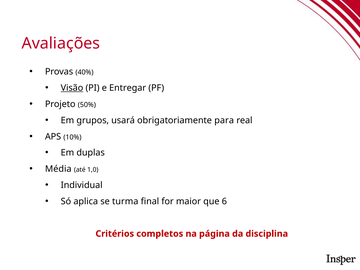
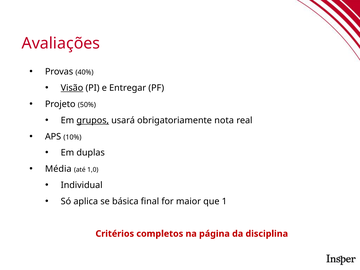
grupos underline: none -> present (93, 120)
para: para -> nota (224, 120)
turma: turma -> básica (125, 201)
6: 6 -> 1 (224, 201)
